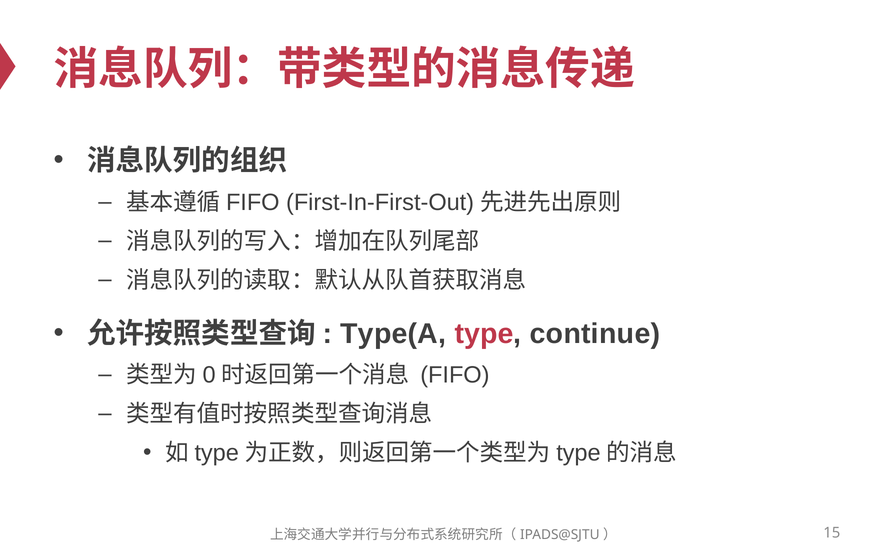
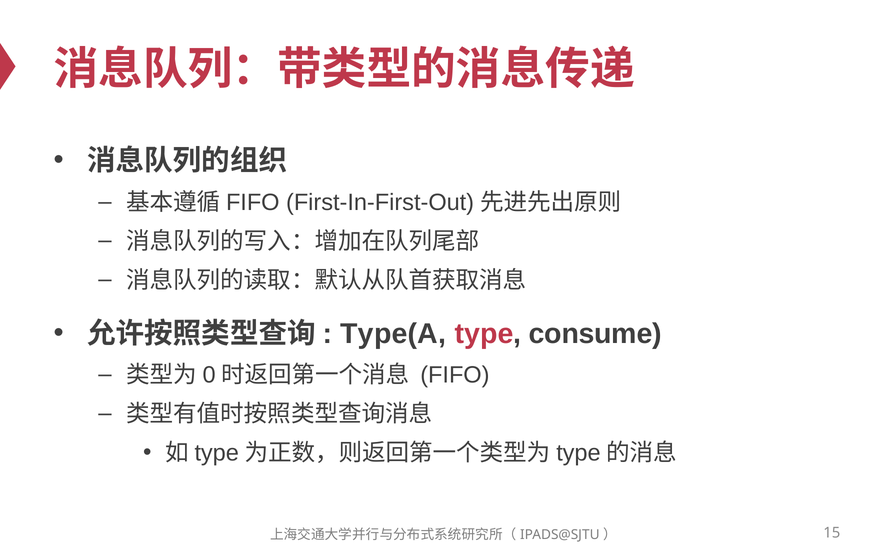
continue: continue -> consume (595, 333)
